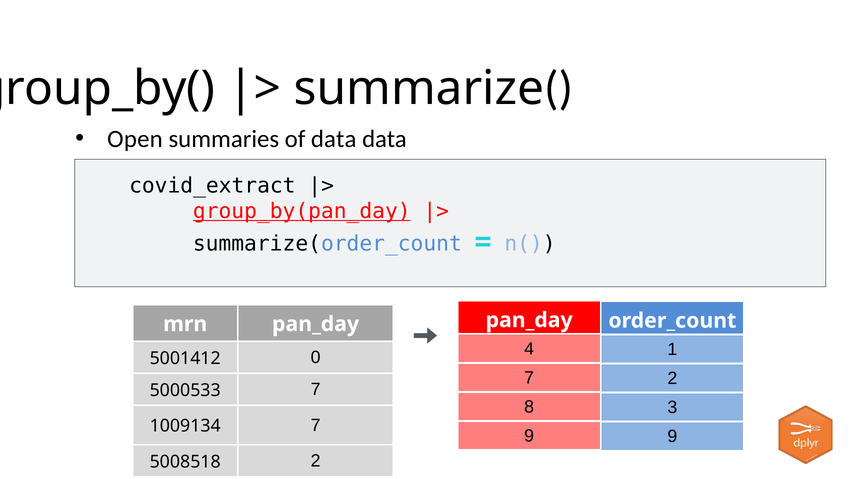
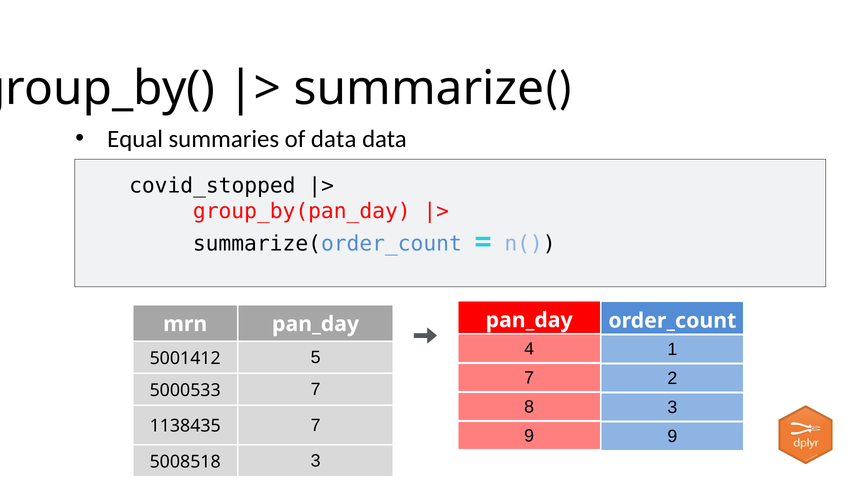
Open: Open -> Equal (135, 139)
covid_extract: covid_extract -> covid_stopped (212, 186)
group_by(pan_day underline: present -> none (302, 211)
0: 0 -> 5 (316, 357)
1009134: 1009134 -> 1138435 (185, 426)
5008518 2: 2 -> 3 (316, 461)
